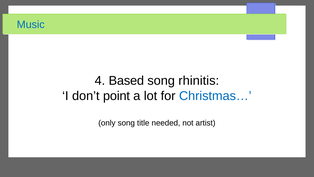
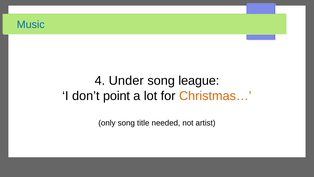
Based: Based -> Under (126, 80)
rhinitis: rhinitis -> league (199, 80)
Christmas… colour: blue -> orange (215, 96)
